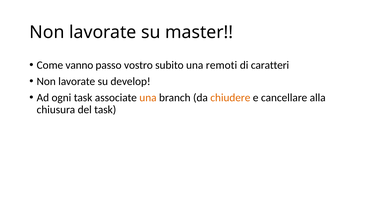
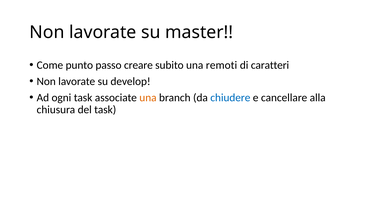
vanno: vanno -> punto (79, 65)
vostro: vostro -> creare (138, 65)
chiudere colour: orange -> blue (230, 98)
